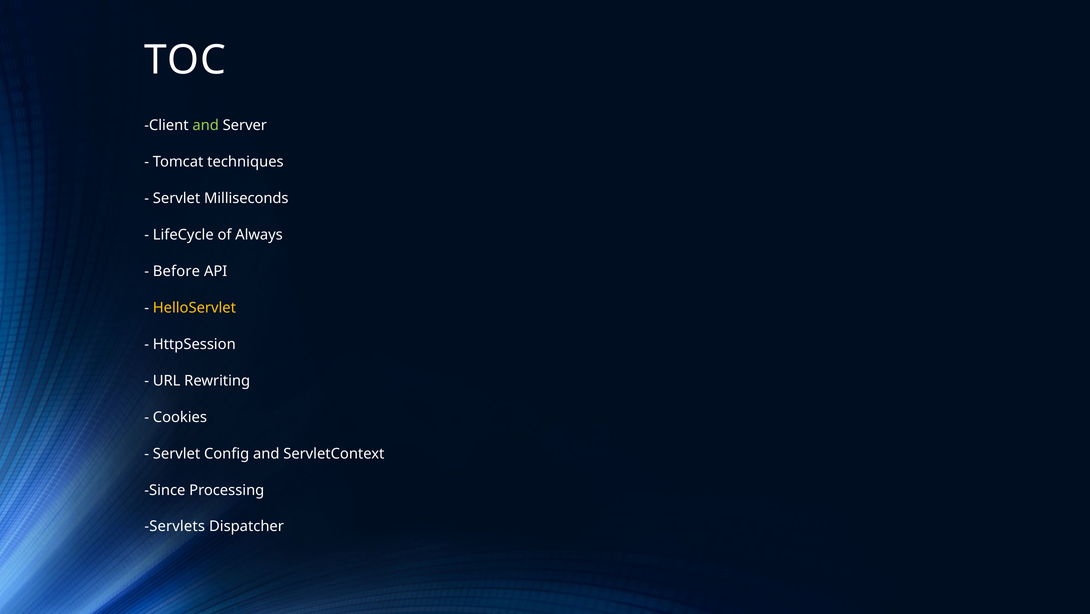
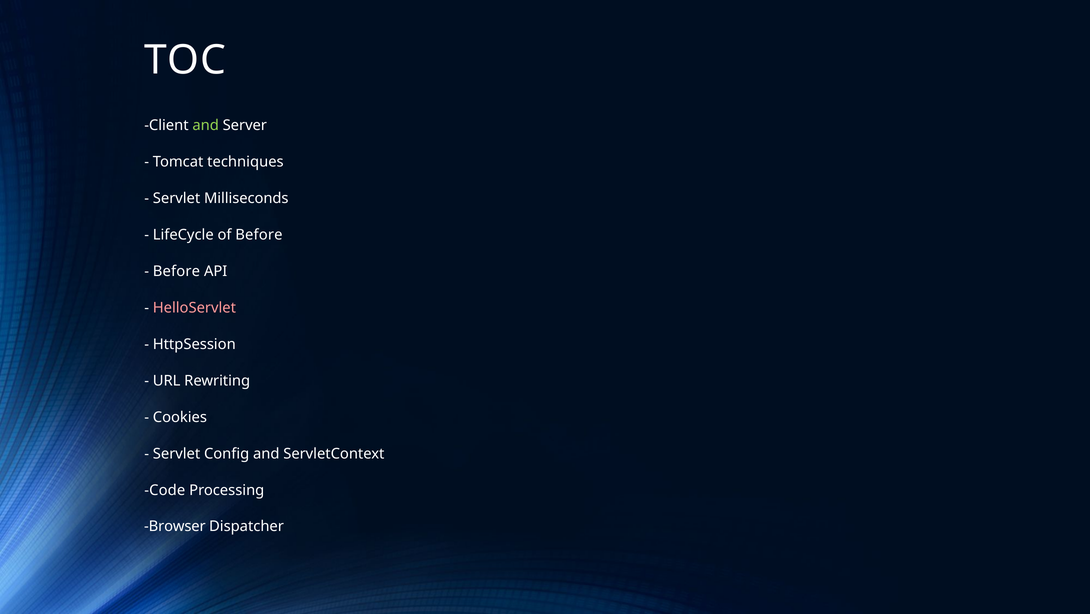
of Always: Always -> Before (259, 235)
HelloServlet colour: yellow -> pink (194, 307)
Since: Since -> Code (165, 490)
Servlets: Servlets -> Browser (175, 526)
